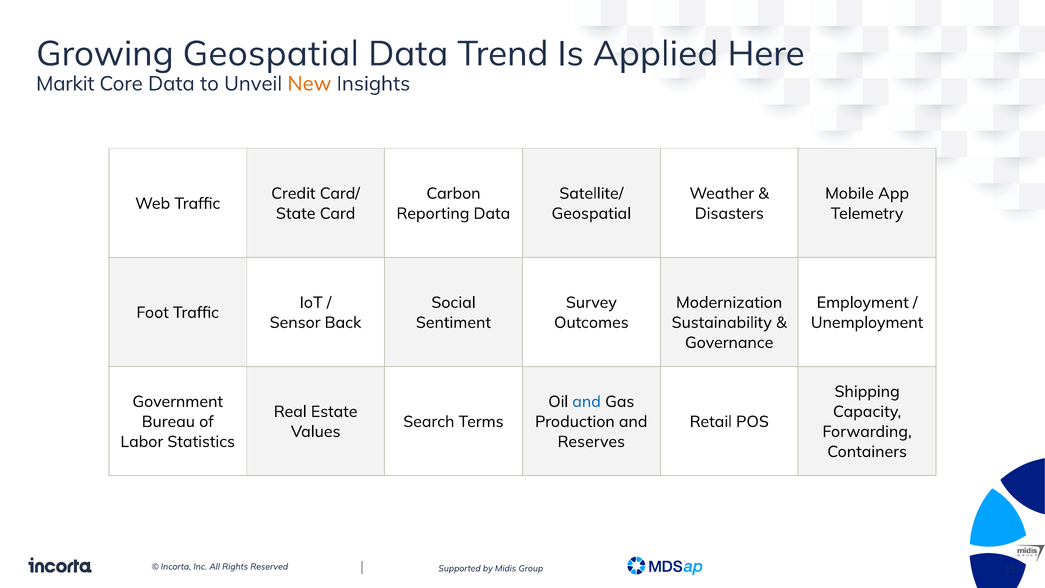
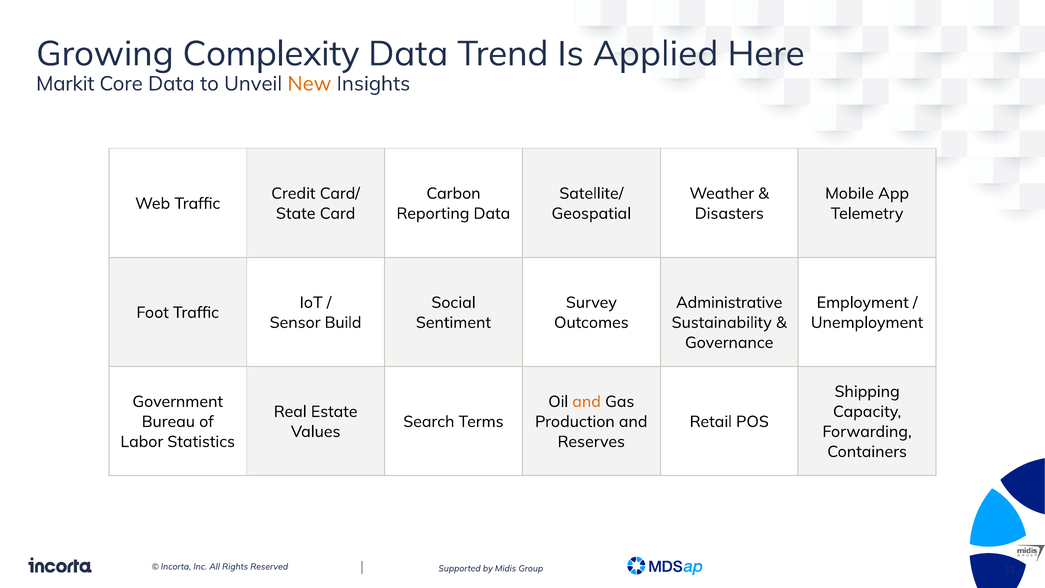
Growing Geospatial: Geospatial -> Complexity (271, 54)
Modernization: Modernization -> Administrative (729, 302)
Back: Back -> Build (343, 323)
and colour: blue -> orange (587, 402)
